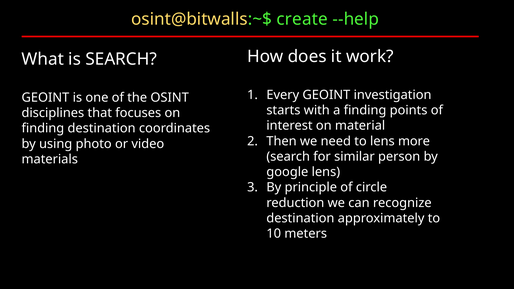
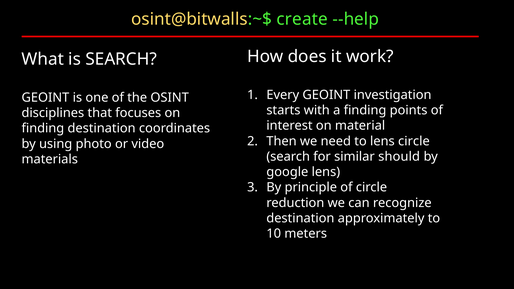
lens more: more -> circle (414, 141)
person: person -> should (399, 157)
